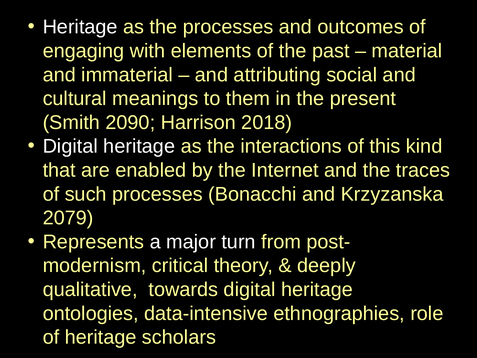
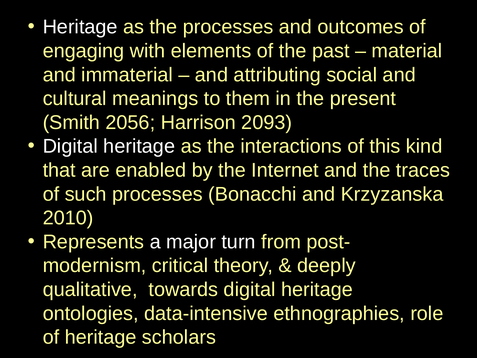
2090: 2090 -> 2056 (130, 122)
2018: 2018 -> 2093 (267, 122)
2079: 2079 -> 2010 (68, 218)
